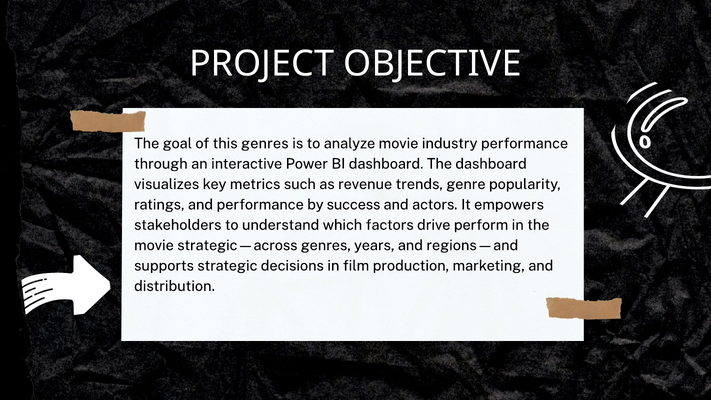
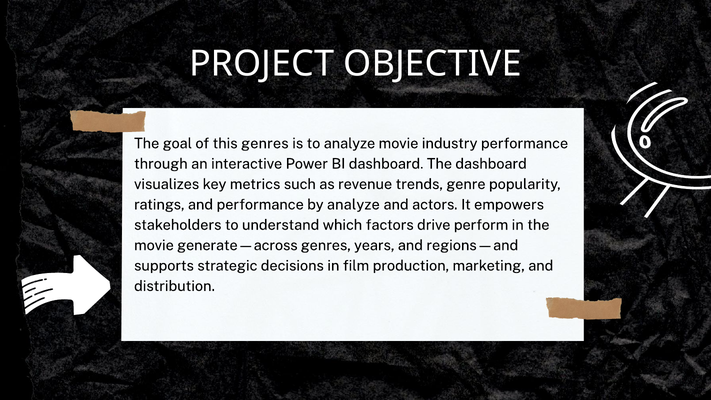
by success: success -> analyze (353, 205)
strategic—across: strategic—across -> generate—across (237, 245)
